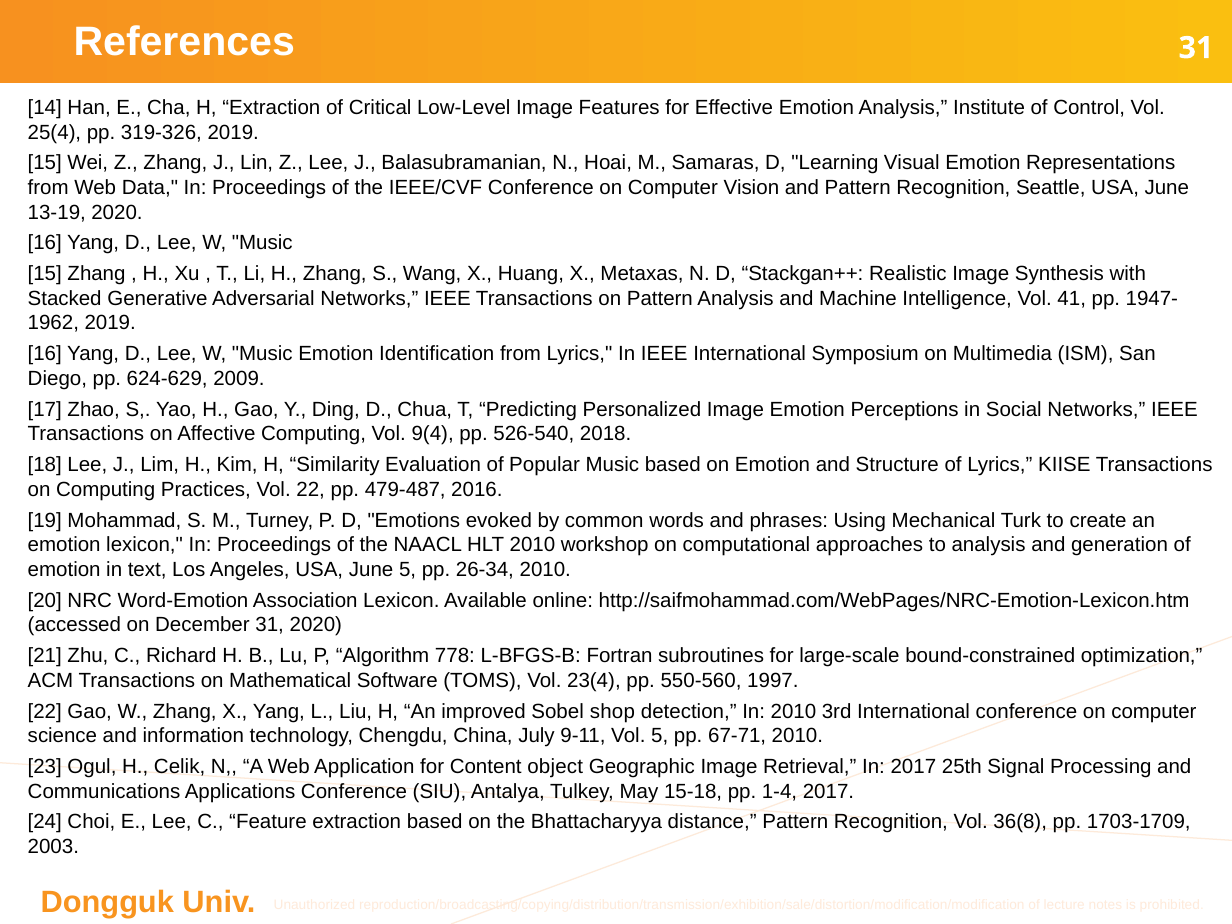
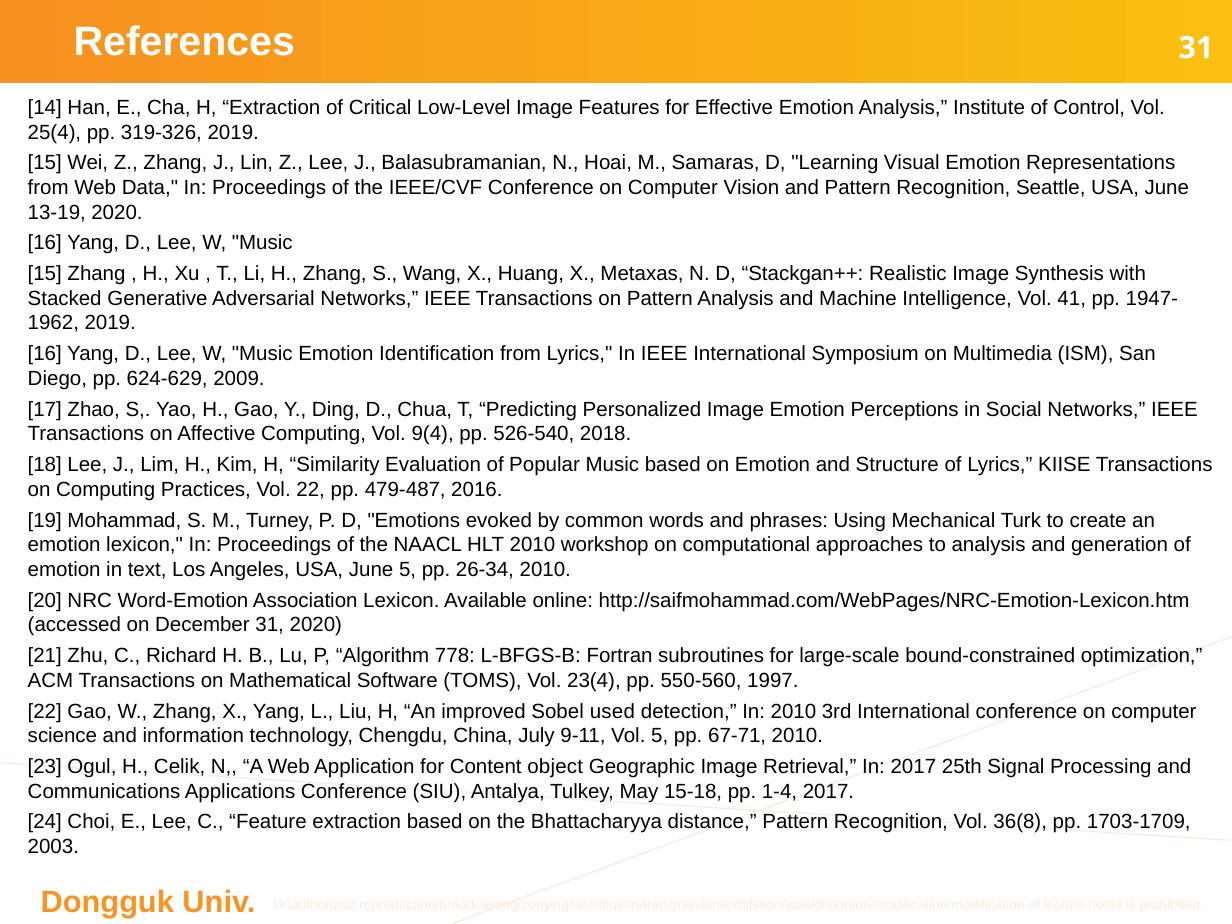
shop: shop -> used (612, 711)
